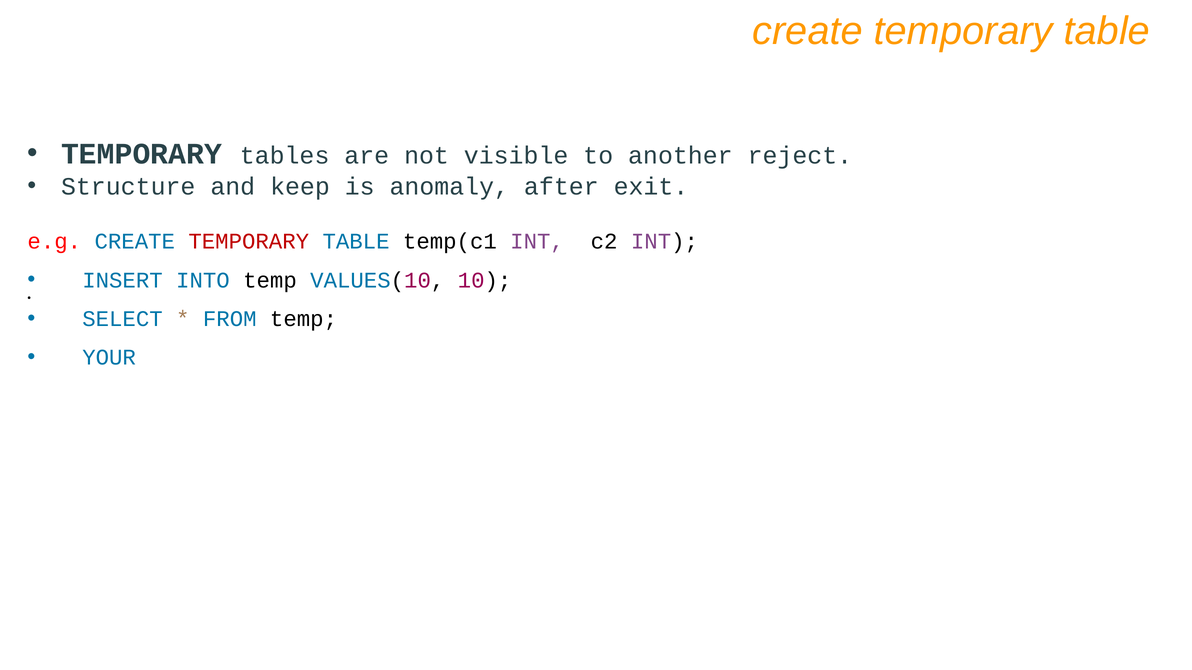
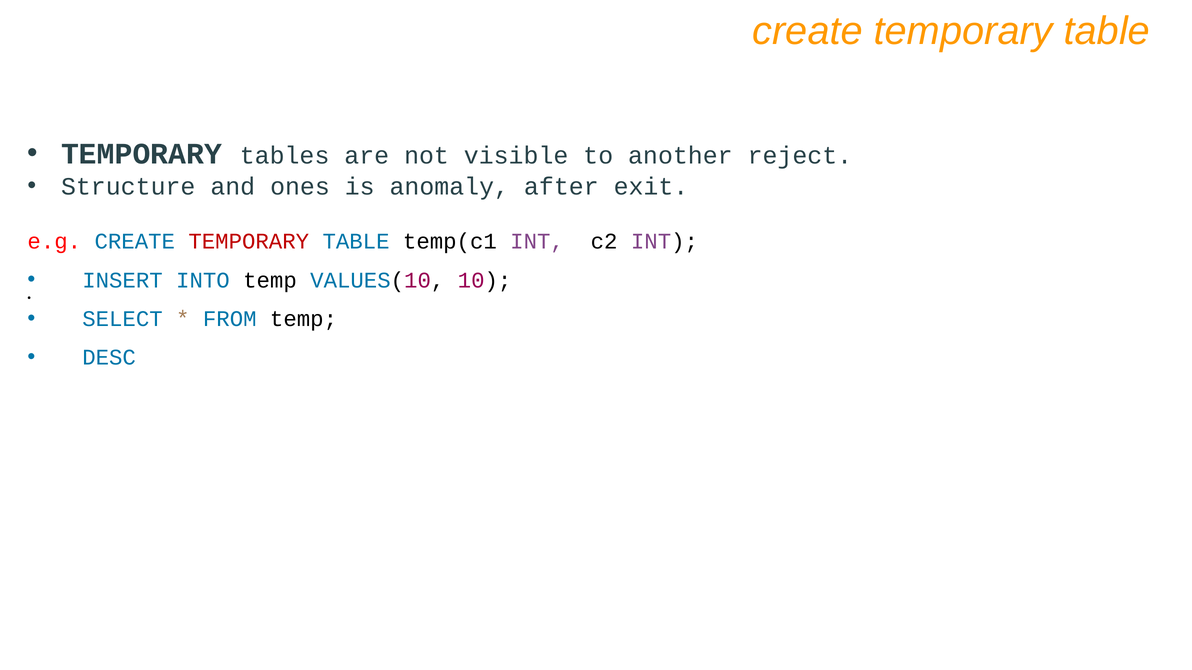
keep: keep -> ones (300, 187)
YOUR: YOUR -> DESC (109, 358)
